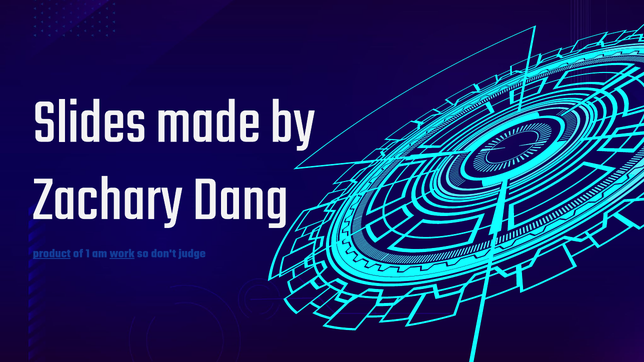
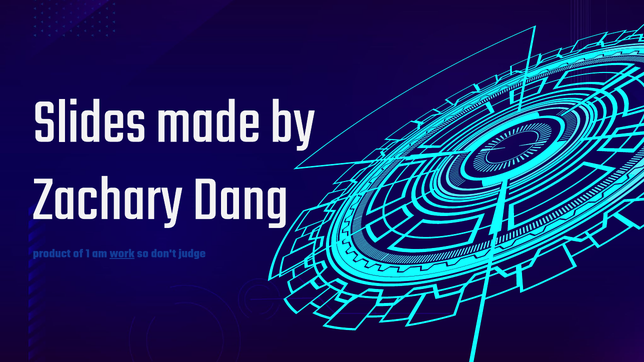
product underline: present -> none (52, 253)
